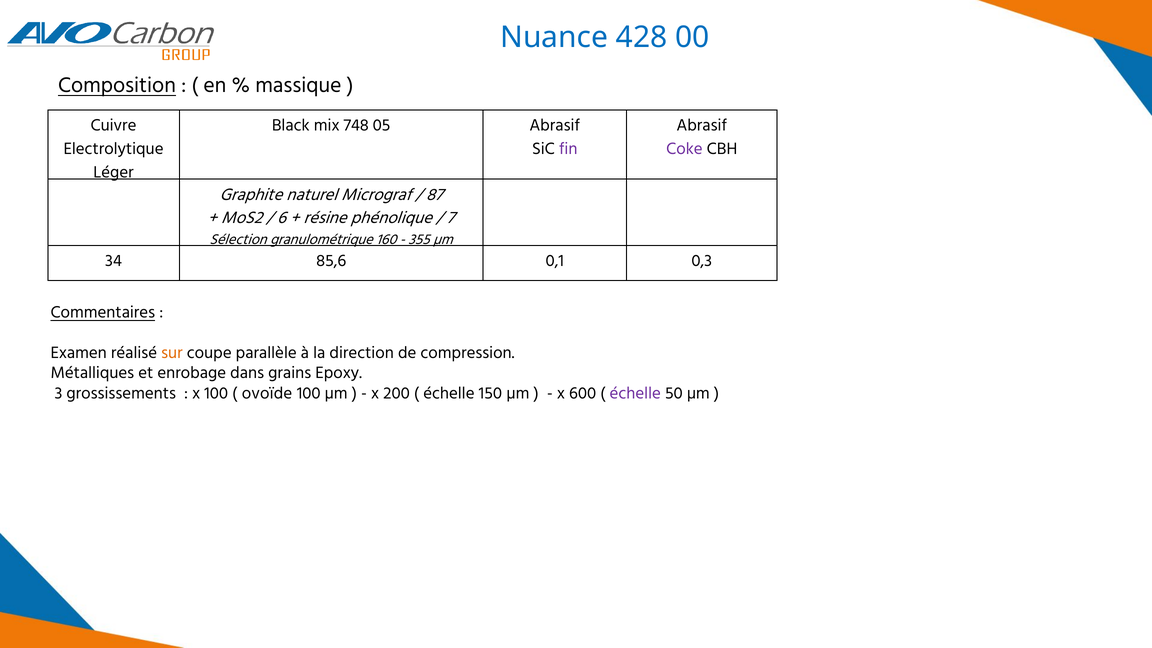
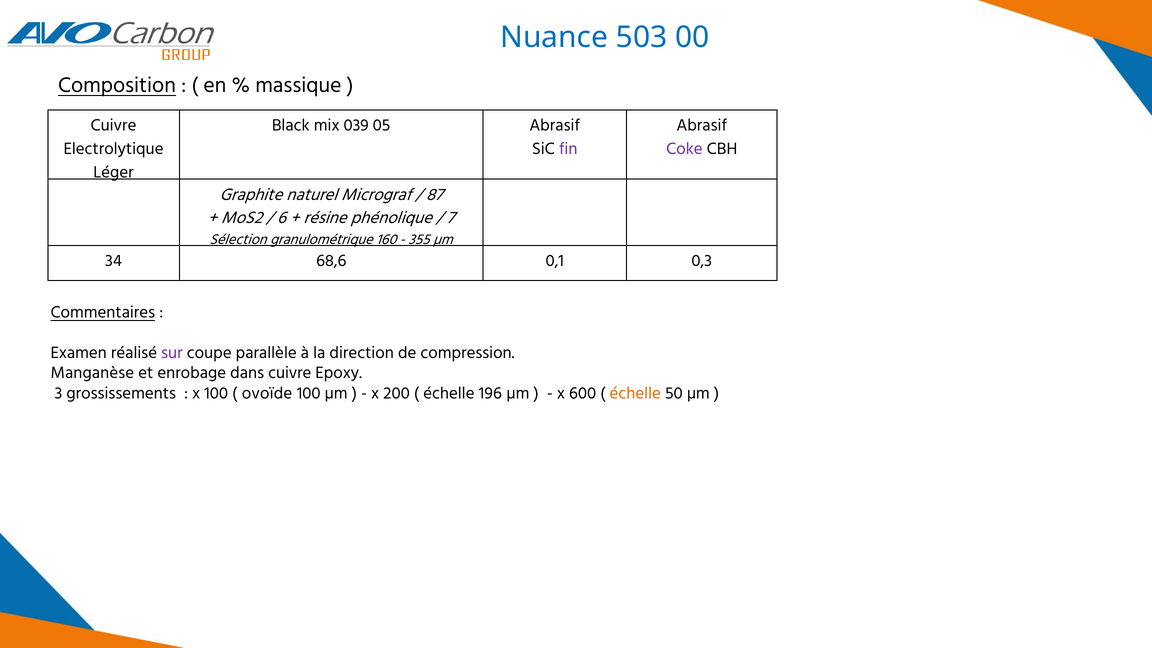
428: 428 -> 503 (642, 37)
748: 748 -> 039 (356, 125)
85,6: 85,6 -> 68,6 (331, 261)
sur colour: orange -> purple (172, 353)
Métalliques: Métalliques -> Manganèse (92, 373)
dans grains: grains -> cuivre (290, 373)
150: 150 -> 196 (490, 393)
échelle colour: purple -> orange (635, 393)
